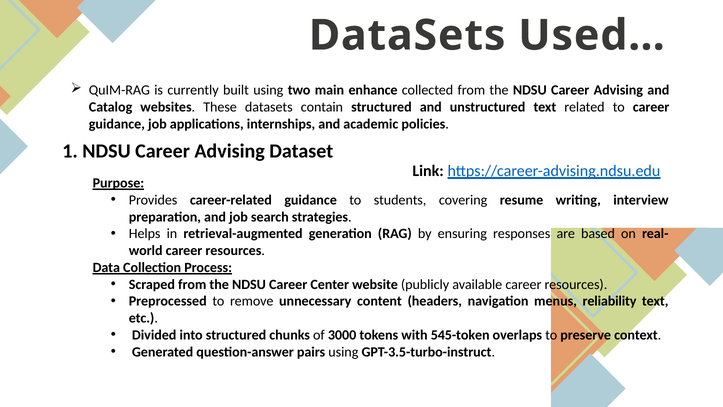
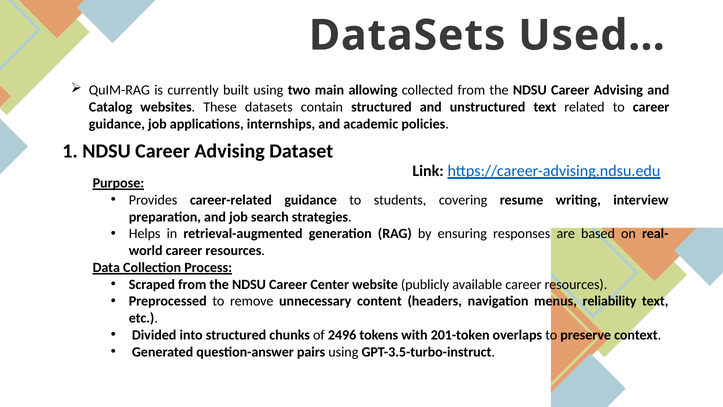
enhance: enhance -> allowing (373, 90)
3000: 3000 -> 2496 (342, 335)
545-token: 545-token -> 201-token (460, 335)
